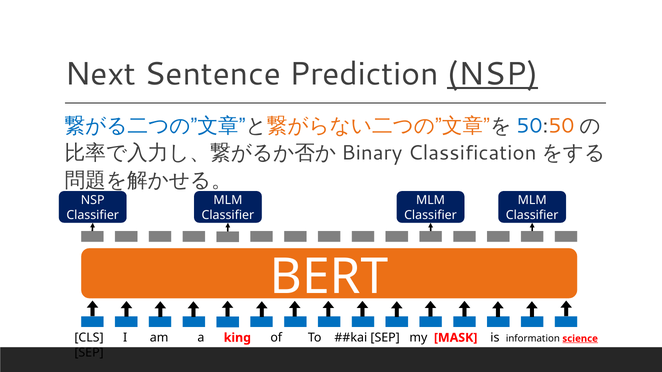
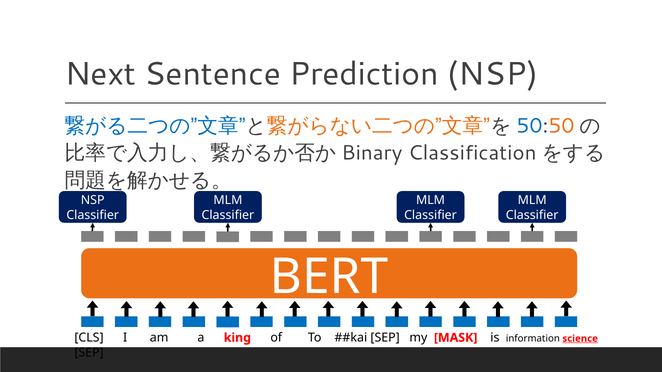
NSP underline: present -> none (493, 74)
